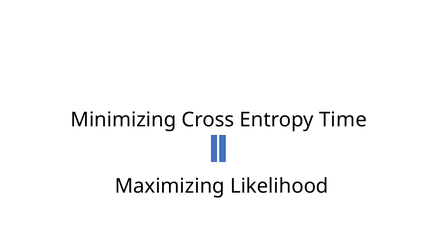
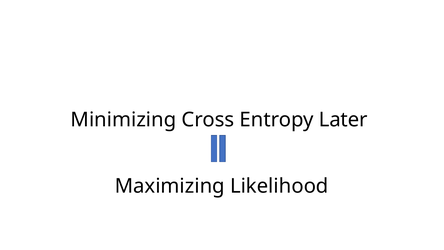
Time: Time -> Later (343, 120)
